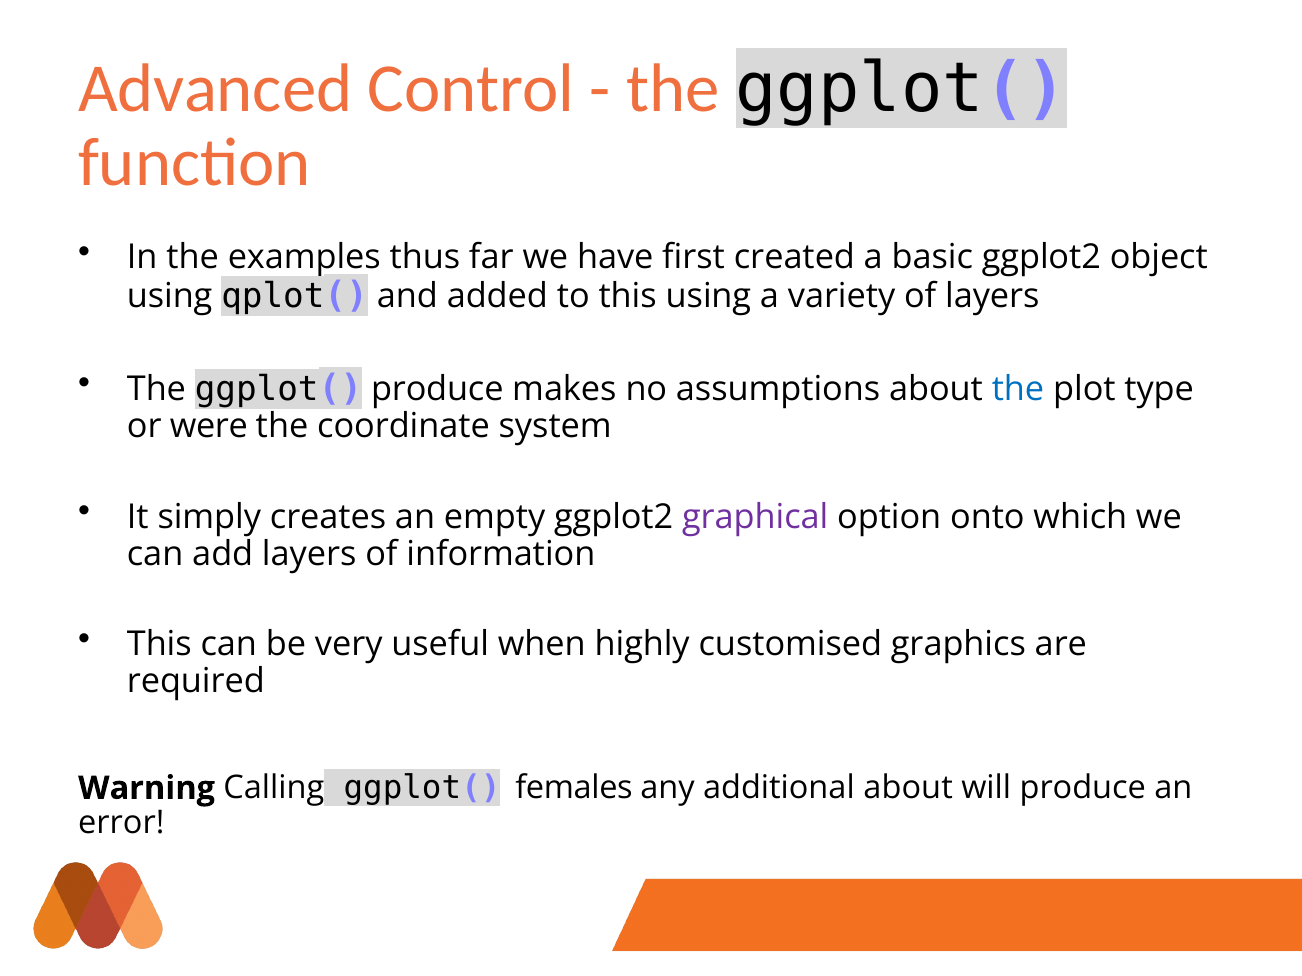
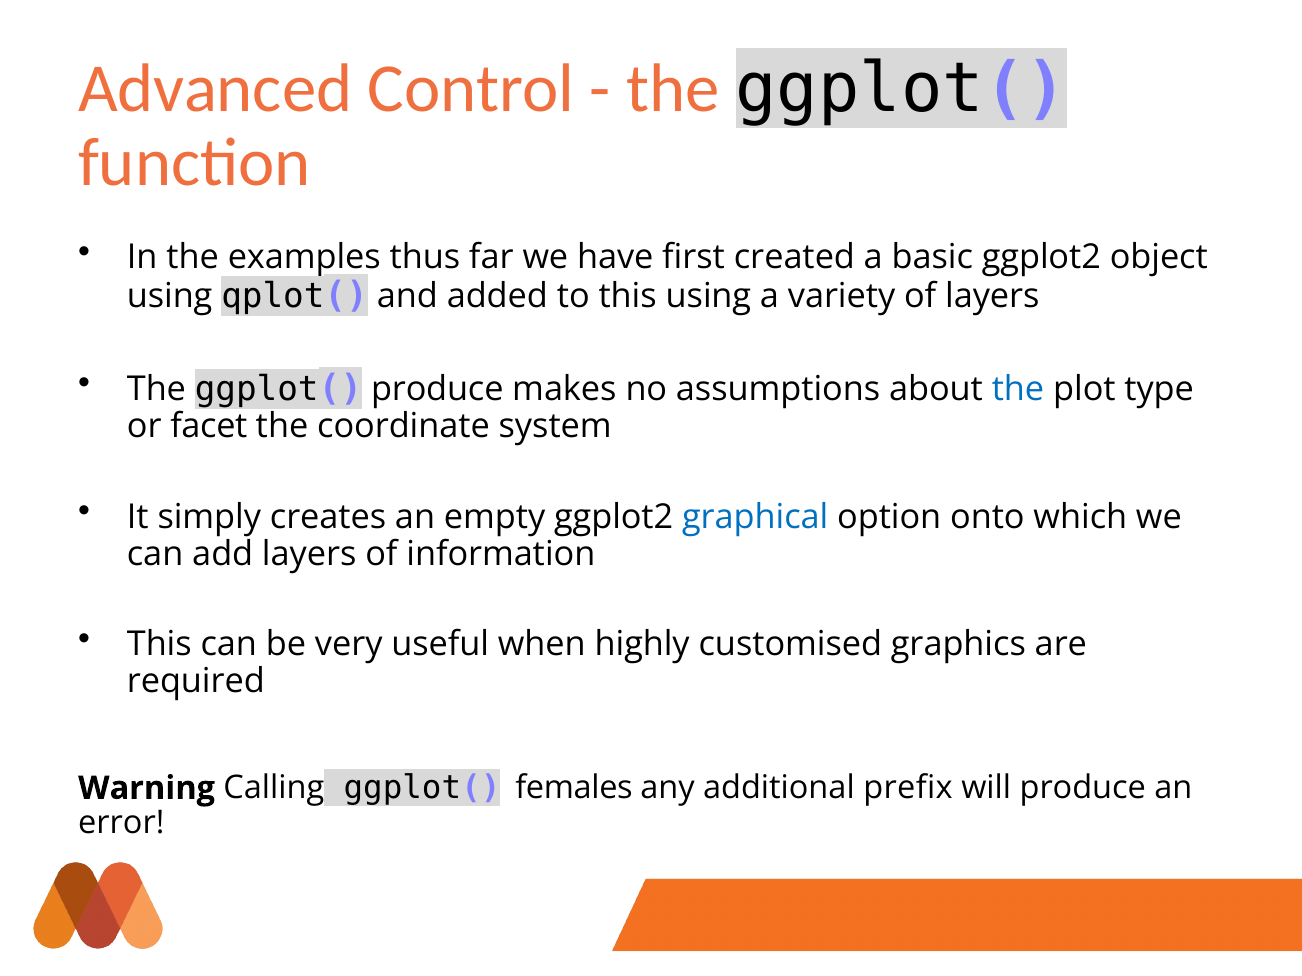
were: were -> facet (209, 426)
graphical colour: purple -> blue (755, 517)
additional about: about -> prefix (908, 788)
